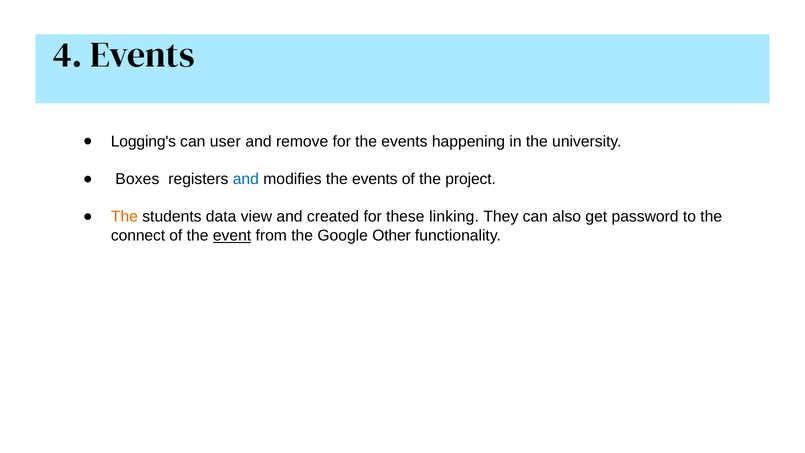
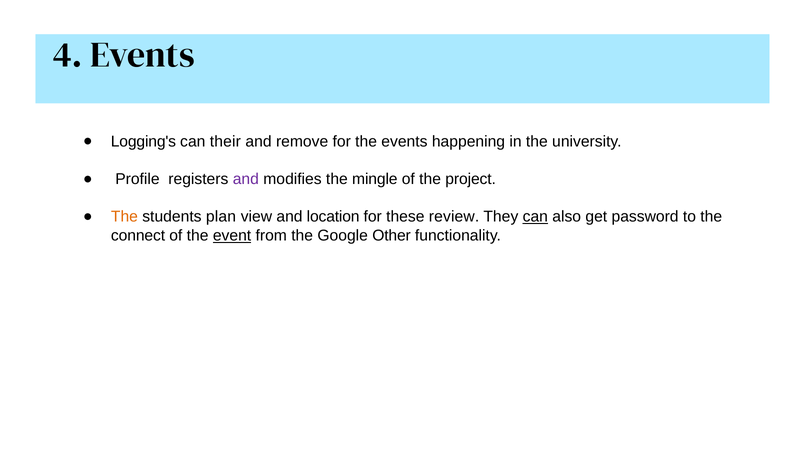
user: user -> their (225, 142)
Boxes: Boxes -> Profile (137, 179)
and colour: blue -> purple (246, 179)
modifies the events: events -> mingle (375, 179)
data: data -> plan (221, 217)
created: created -> location (333, 217)
linking: linking -> review (454, 217)
can underline: none -> present (535, 217)
